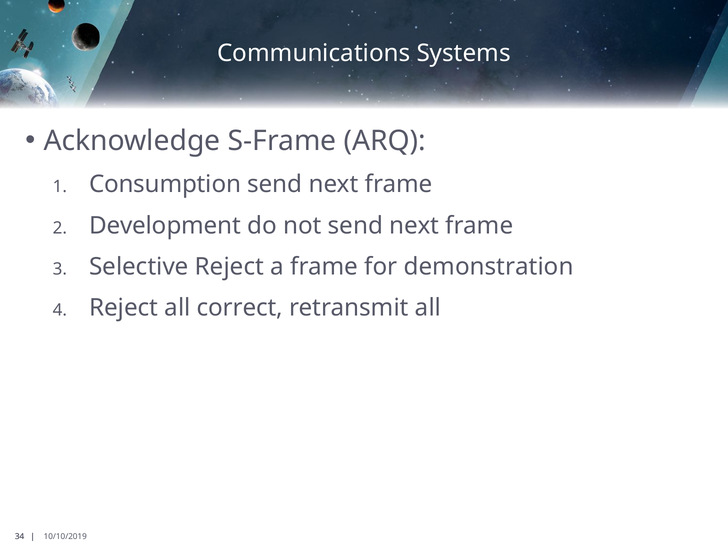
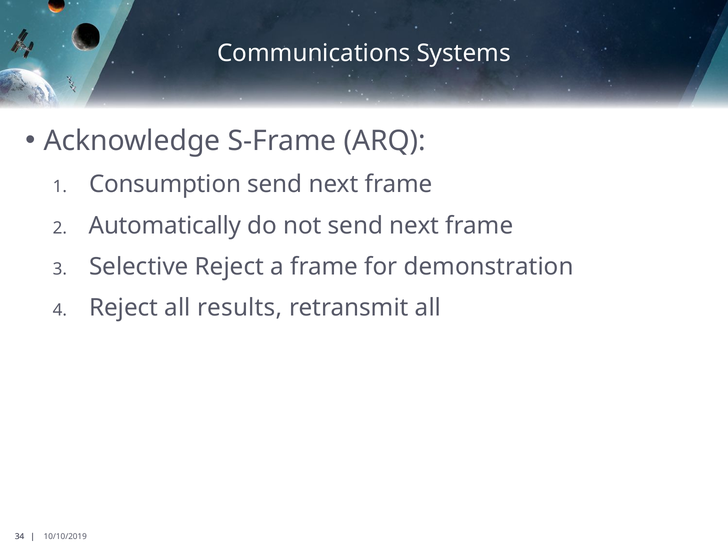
Development: Development -> Automatically (165, 225)
correct: correct -> results (240, 308)
